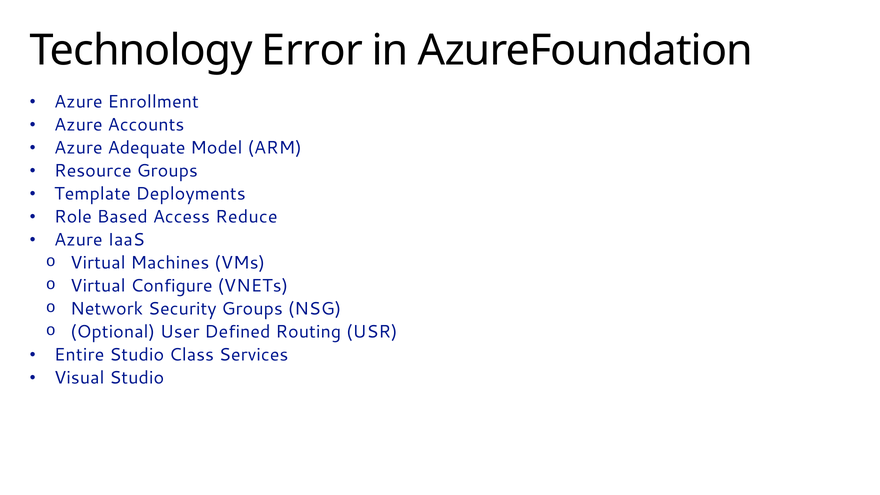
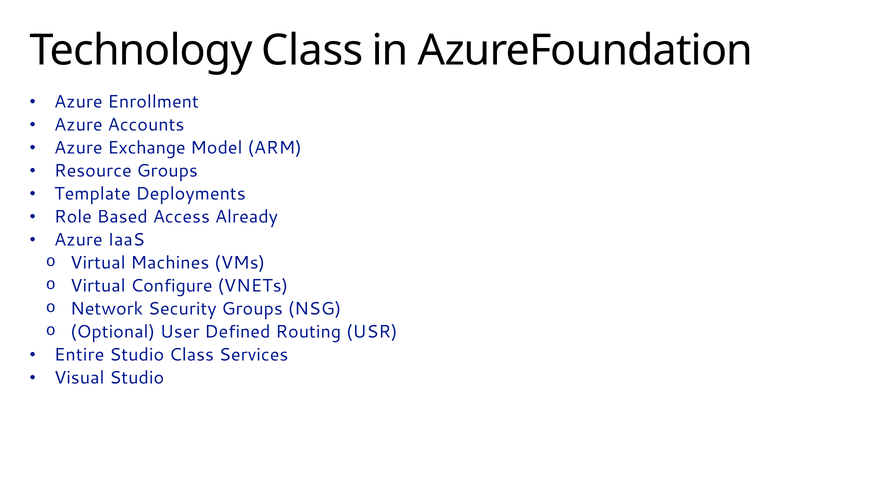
Technology Error: Error -> Class (312, 50)
Adequate: Adequate -> Exchange (147, 148)
Reduce: Reduce -> Already (246, 217)
